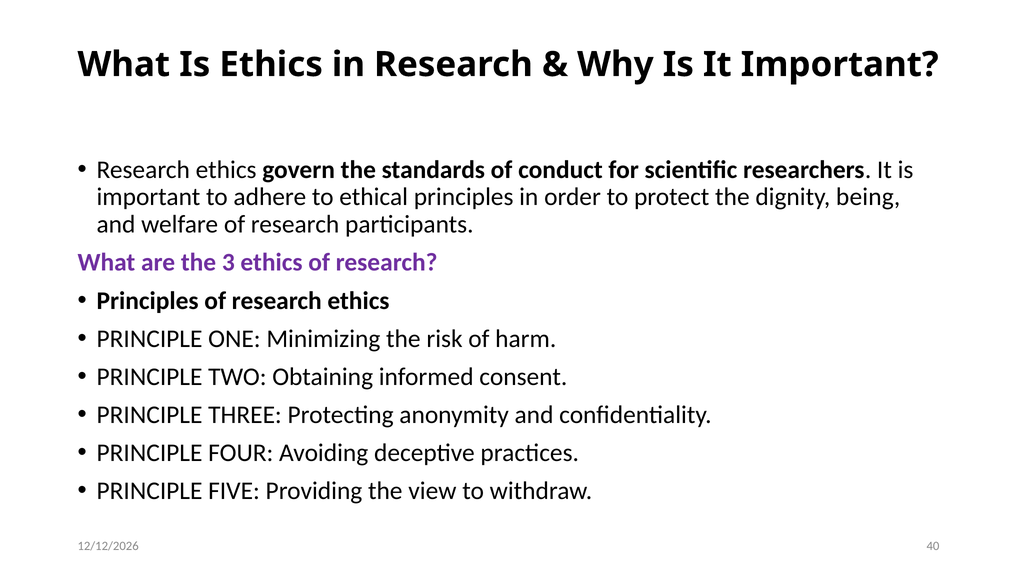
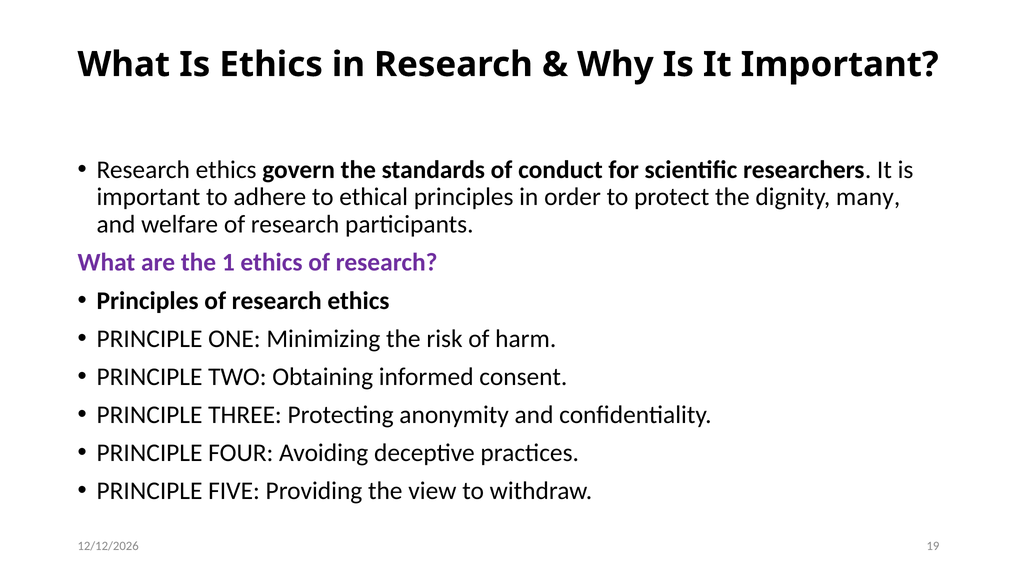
being: being -> many (868, 197)
3: 3 -> 1 (228, 263)
40: 40 -> 19 (933, 546)
